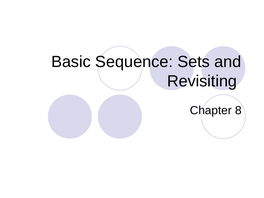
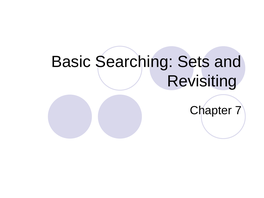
Sequence: Sequence -> Searching (134, 62)
8: 8 -> 7 (238, 110)
